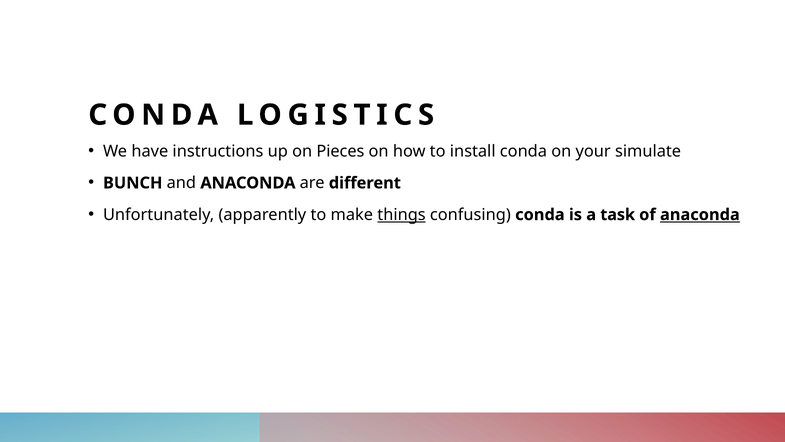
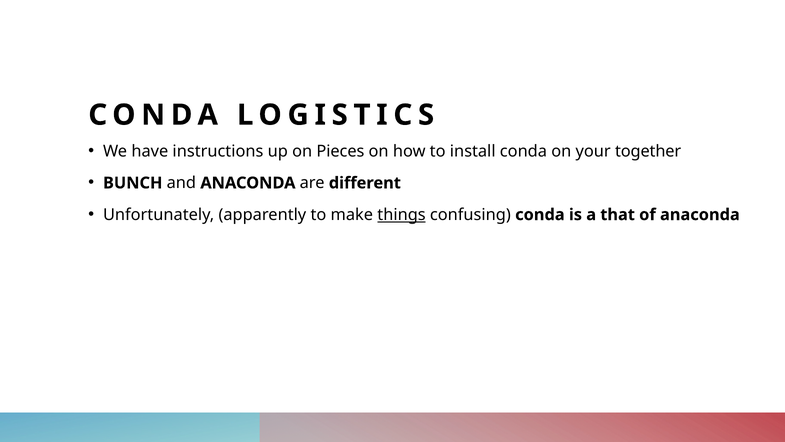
simulate: simulate -> together (648, 151)
task: task -> that (618, 215)
anaconda underline: present -> none (700, 215)
